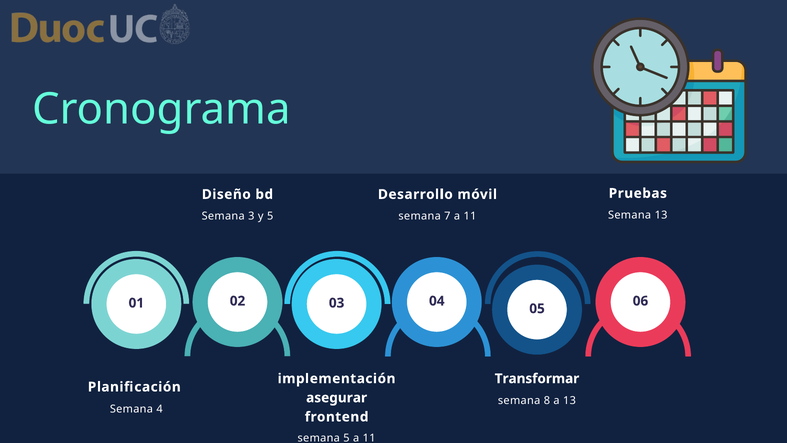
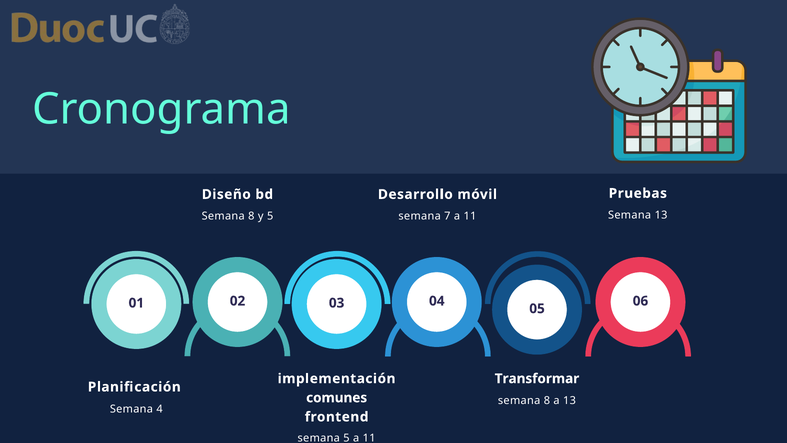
3: 3 -> 8 (251, 216)
asegurar: asegurar -> comunes (337, 397)
